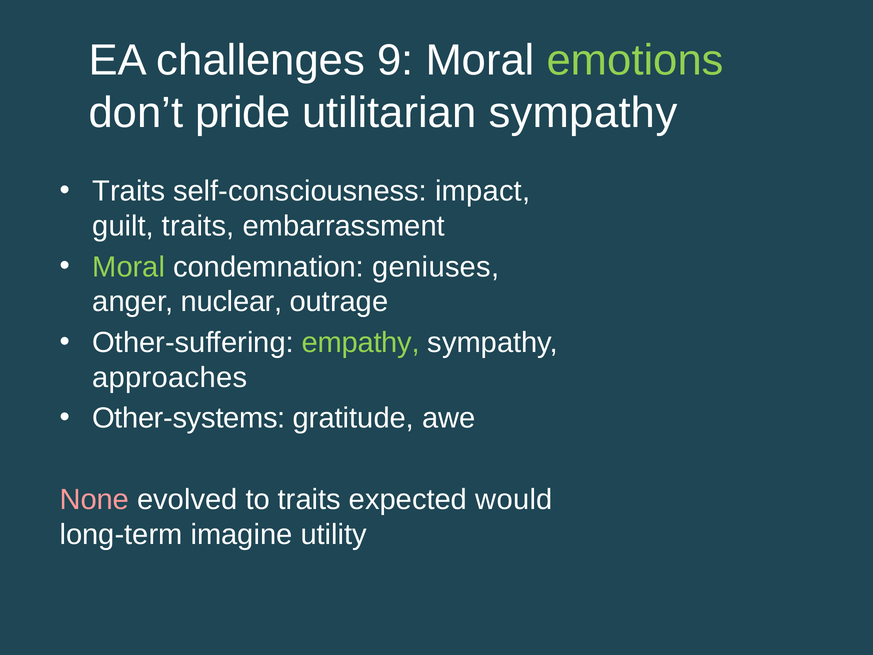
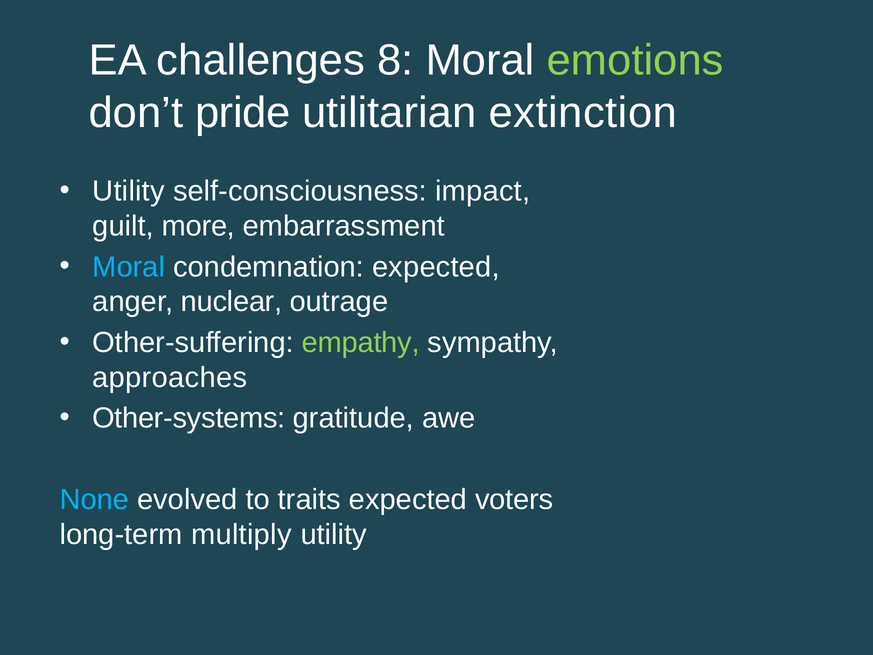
9: 9 -> 8 (395, 61)
utilitarian sympathy: sympathy -> extinction (583, 113)
Traits: Traits -> Utility (129, 191)
guilt traits: traits -> more (198, 226)
Moral colour: light green -> light blue (129, 267)
condemnation geniuses: geniuses -> expected (436, 267)
None colour: pink -> light blue (94, 500)
would: would -> voters (514, 500)
imagine: imagine -> multiply (241, 535)
